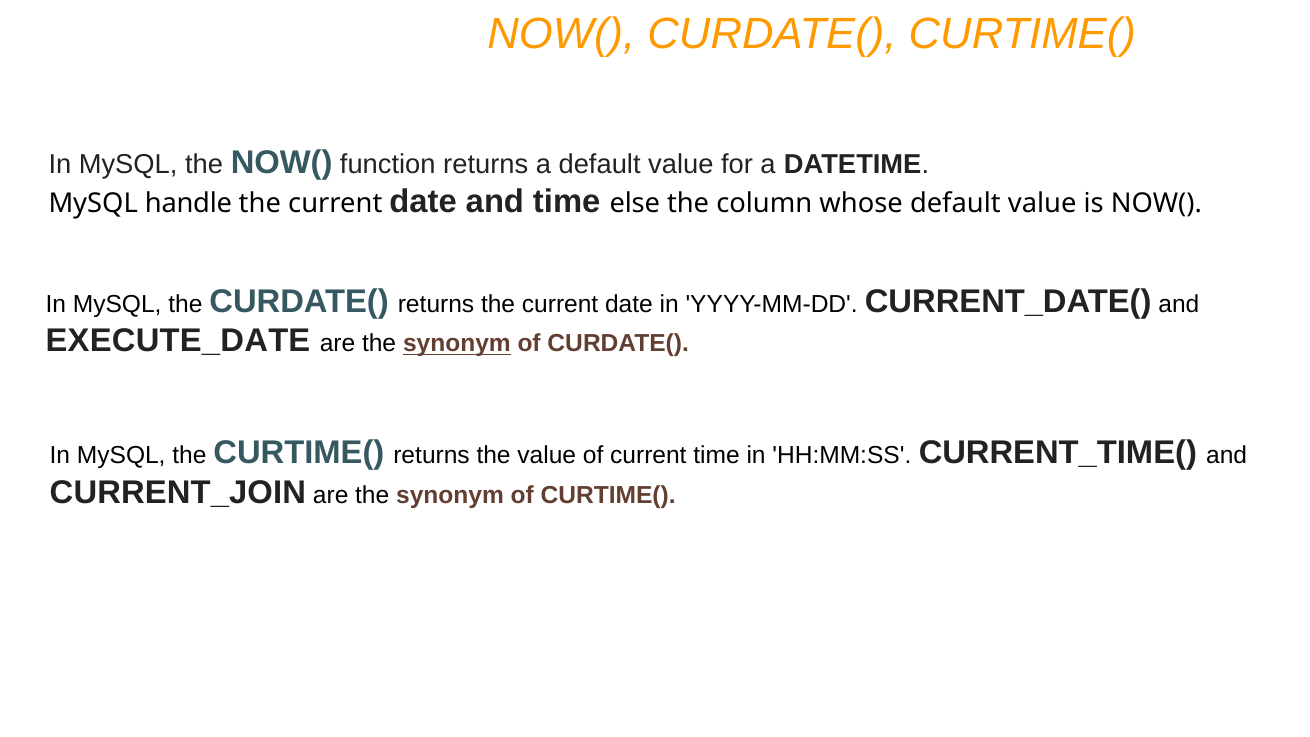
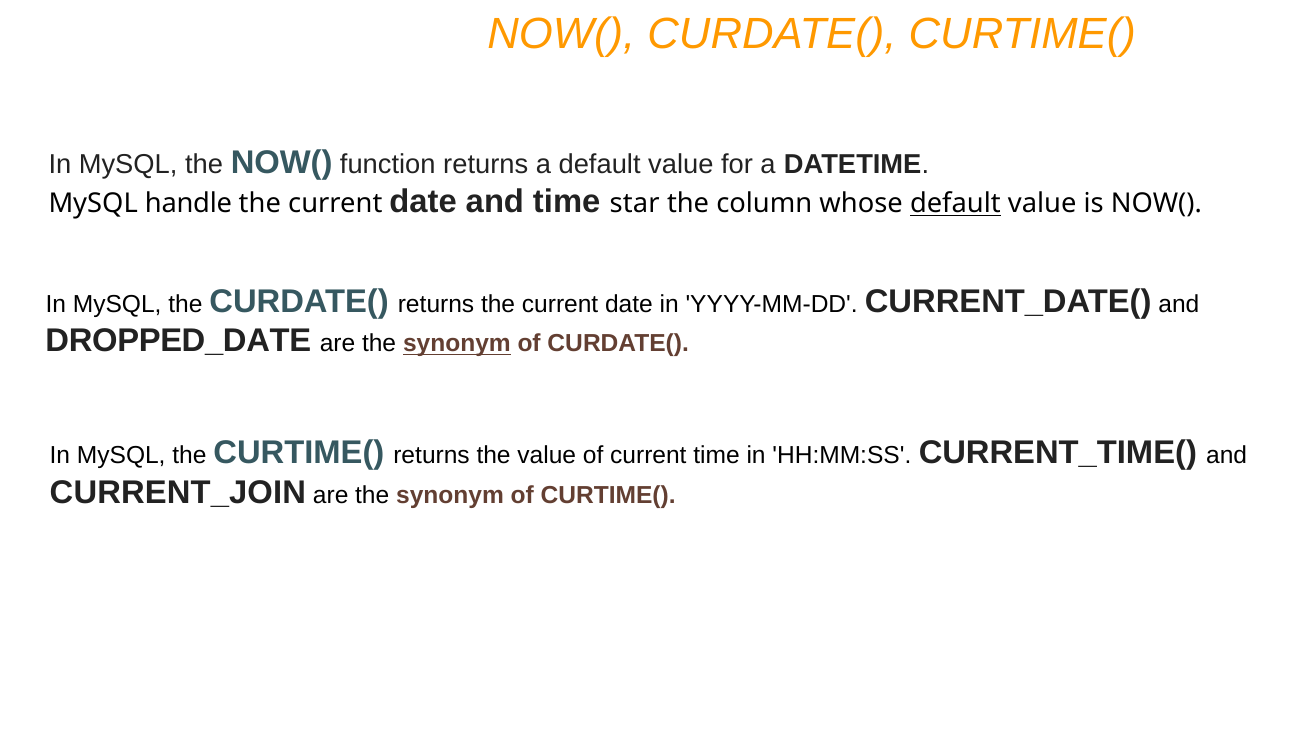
else: else -> star (635, 204)
default underline: none -> present (955, 204)
EXECUTE_DATE: EXECUTE_DATE -> DROPPED_DATE (178, 341)
